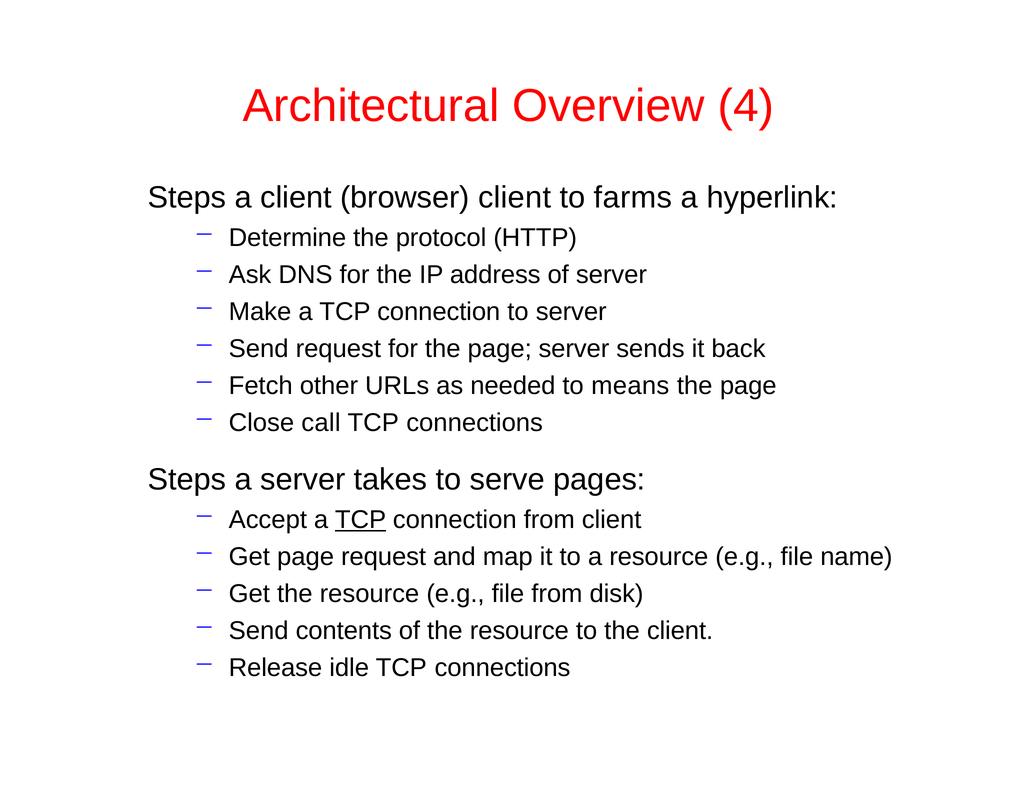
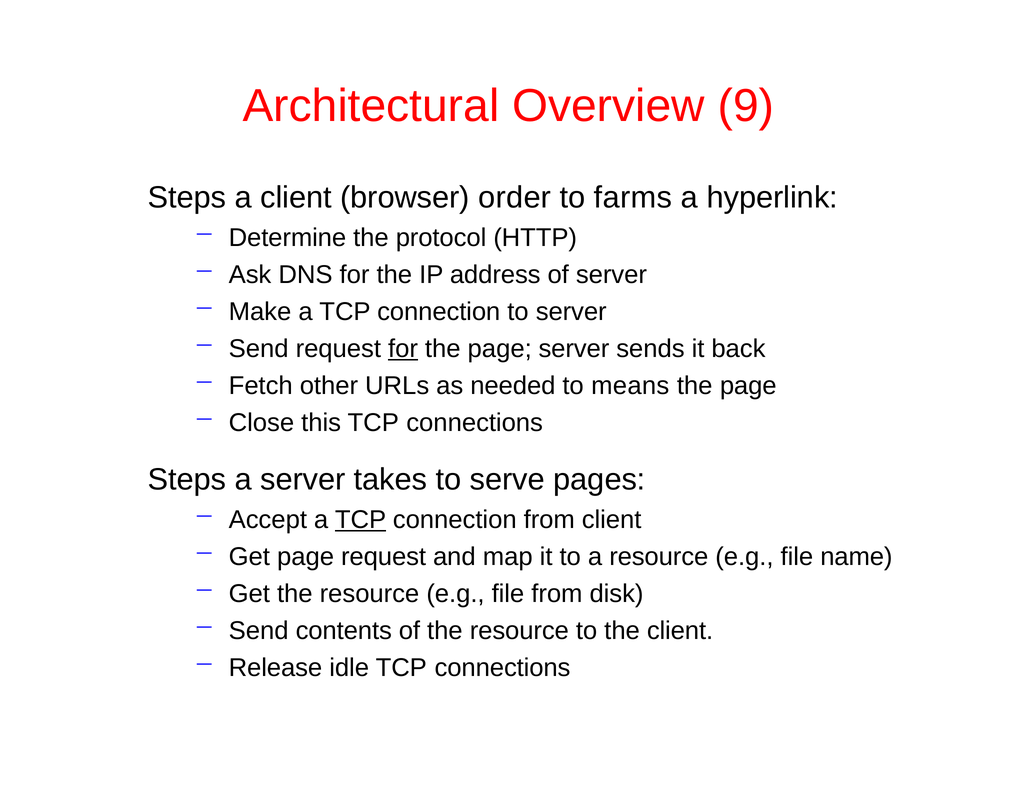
4: 4 -> 9 (746, 106)
browser client: client -> order (515, 198)
for underline: none -> present (403, 349)
call: call -> this (321, 422)
